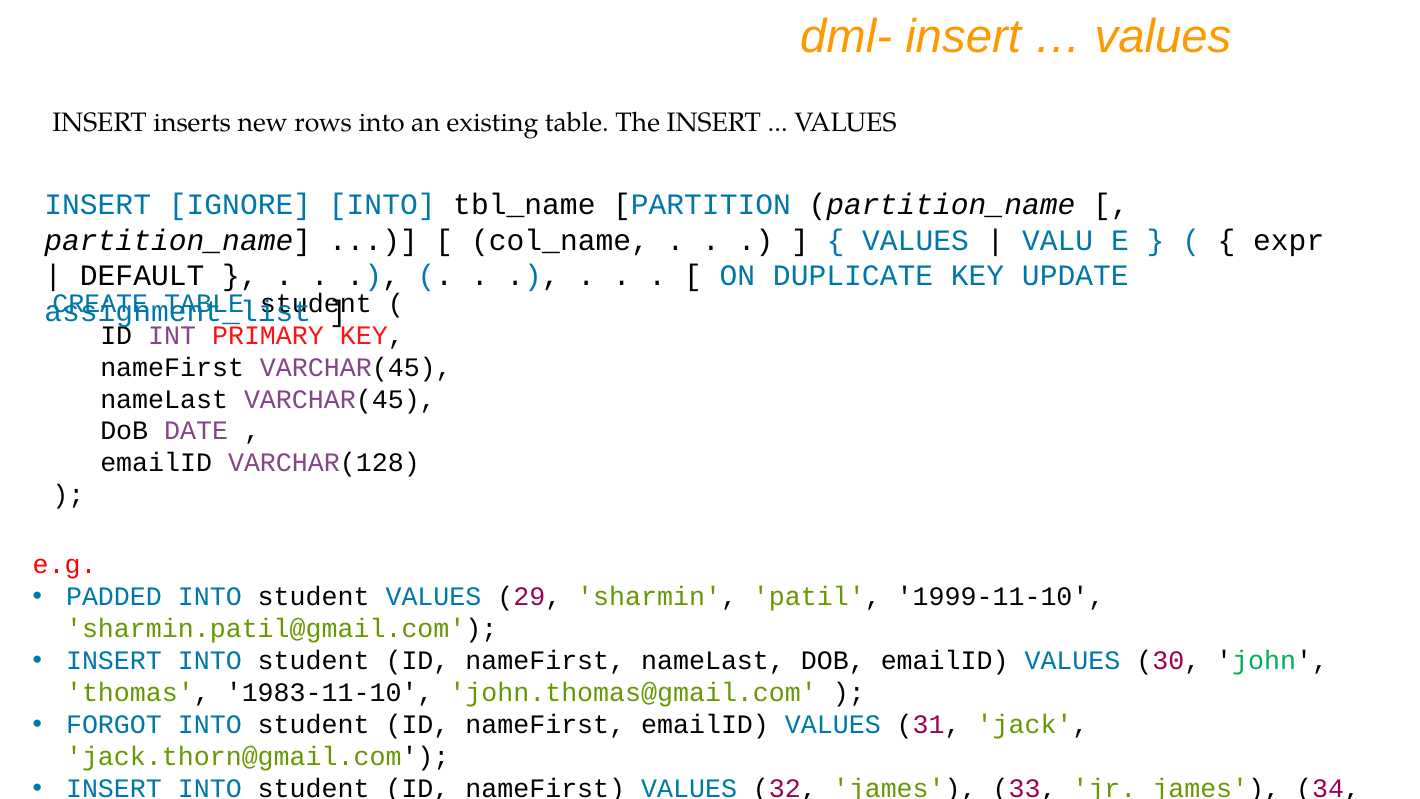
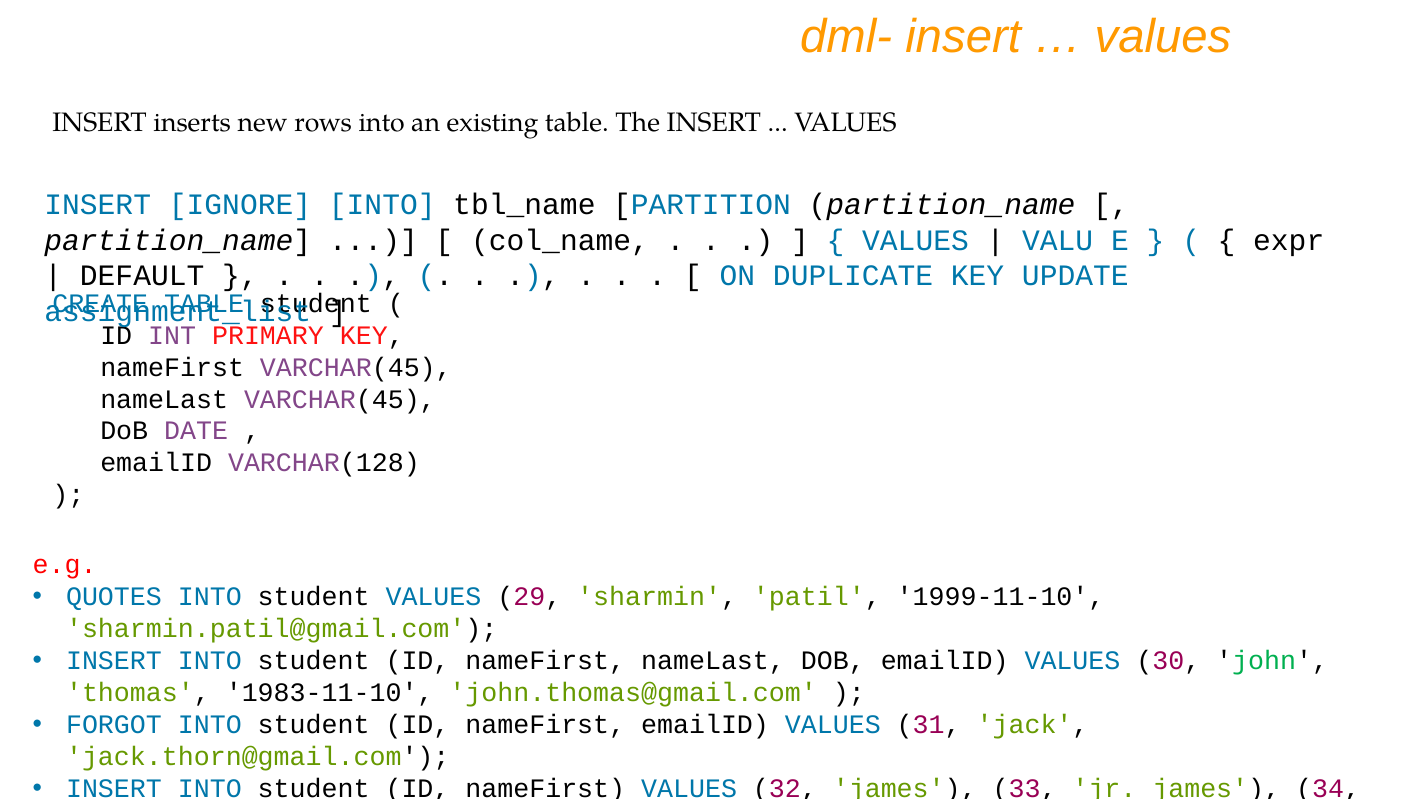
PADDED: PADDED -> QUOTES (114, 597)
